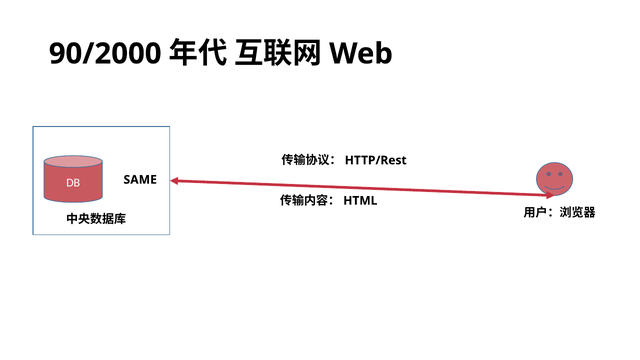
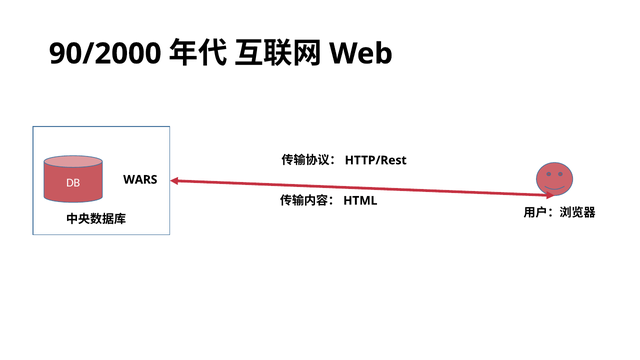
SAME: SAME -> WARS (140, 180)
